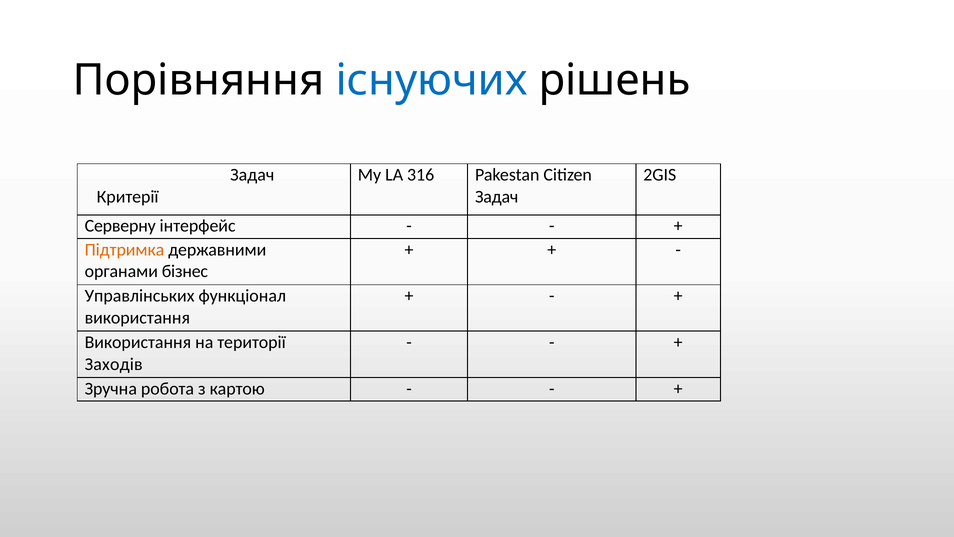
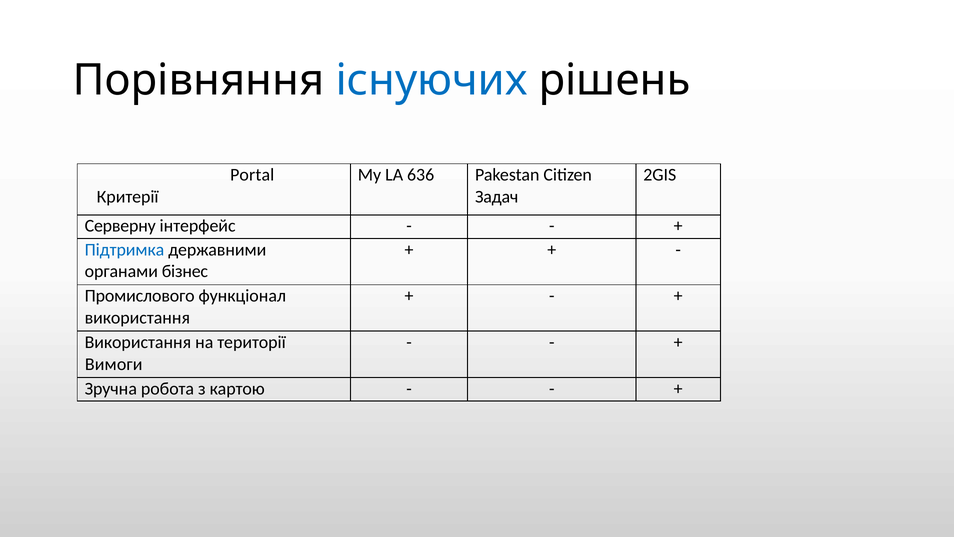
Задач: Задач -> Portal (252, 175)
316: 316 -> 636 (421, 175)
Підтримка colour: orange -> blue (124, 249)
Управлінських: Управлінських -> Промислового (140, 296)
Заходів: Заходів -> Вимоги (114, 364)
